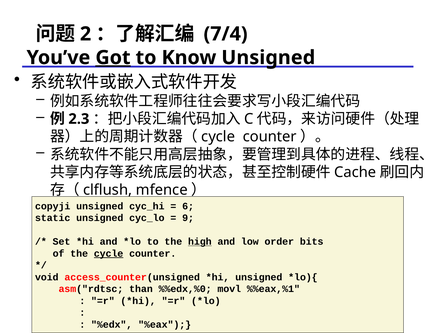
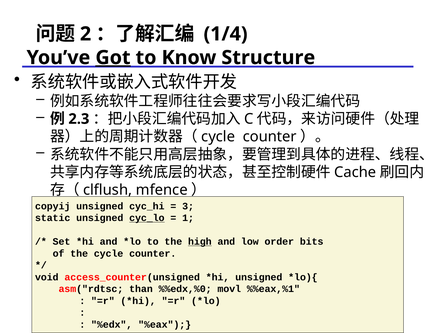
7/4: 7/4 -> 1/4 (226, 34)
Know Unsigned: Unsigned -> Structure (268, 57)
copyji: copyji -> copyij (53, 206)
6: 6 -> 3 (188, 206)
cyc_lo underline: none -> present (147, 217)
9: 9 -> 1 (188, 217)
cycle underline: present -> none (109, 253)
